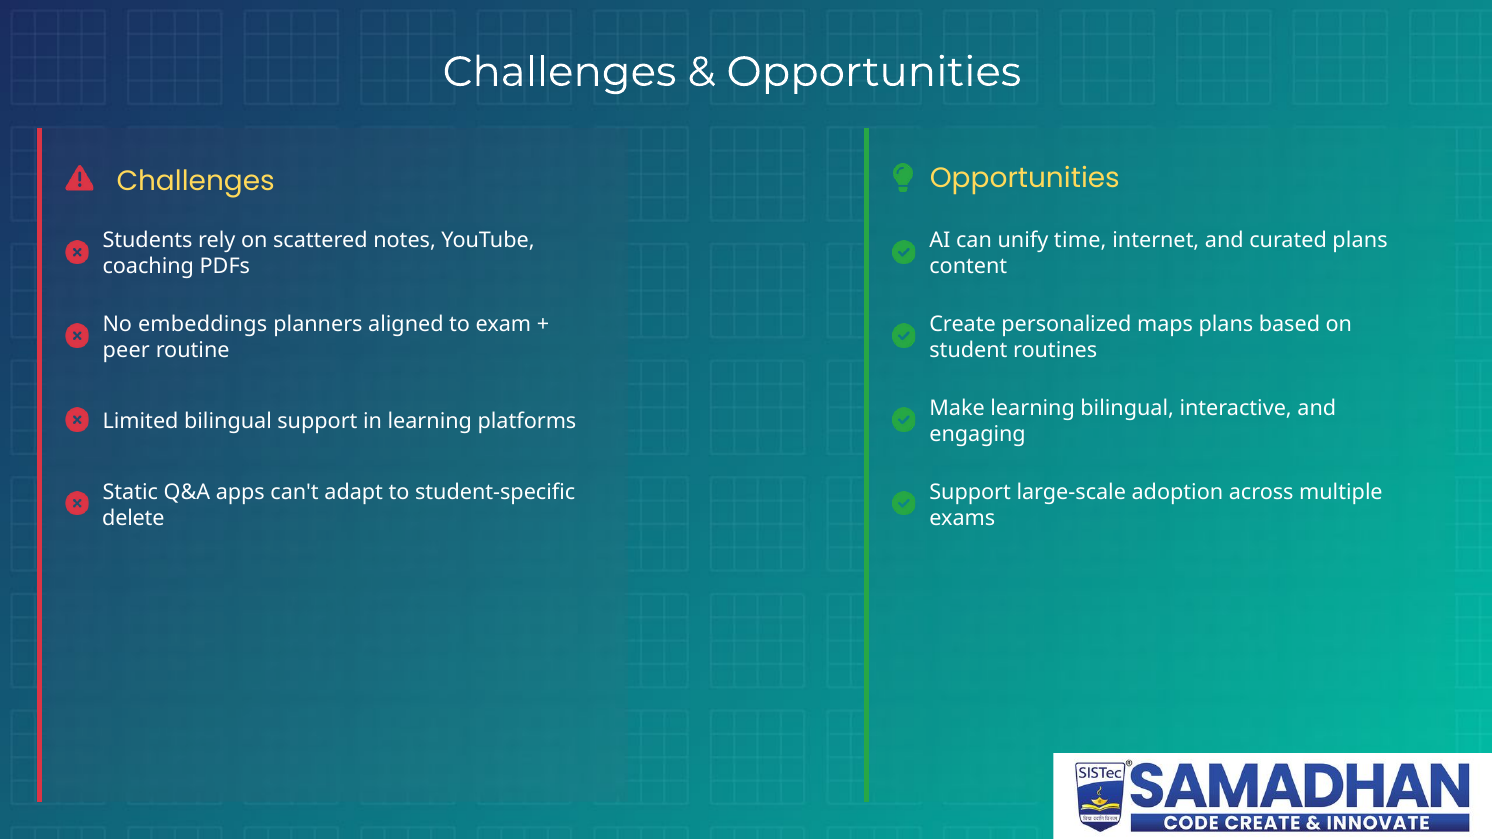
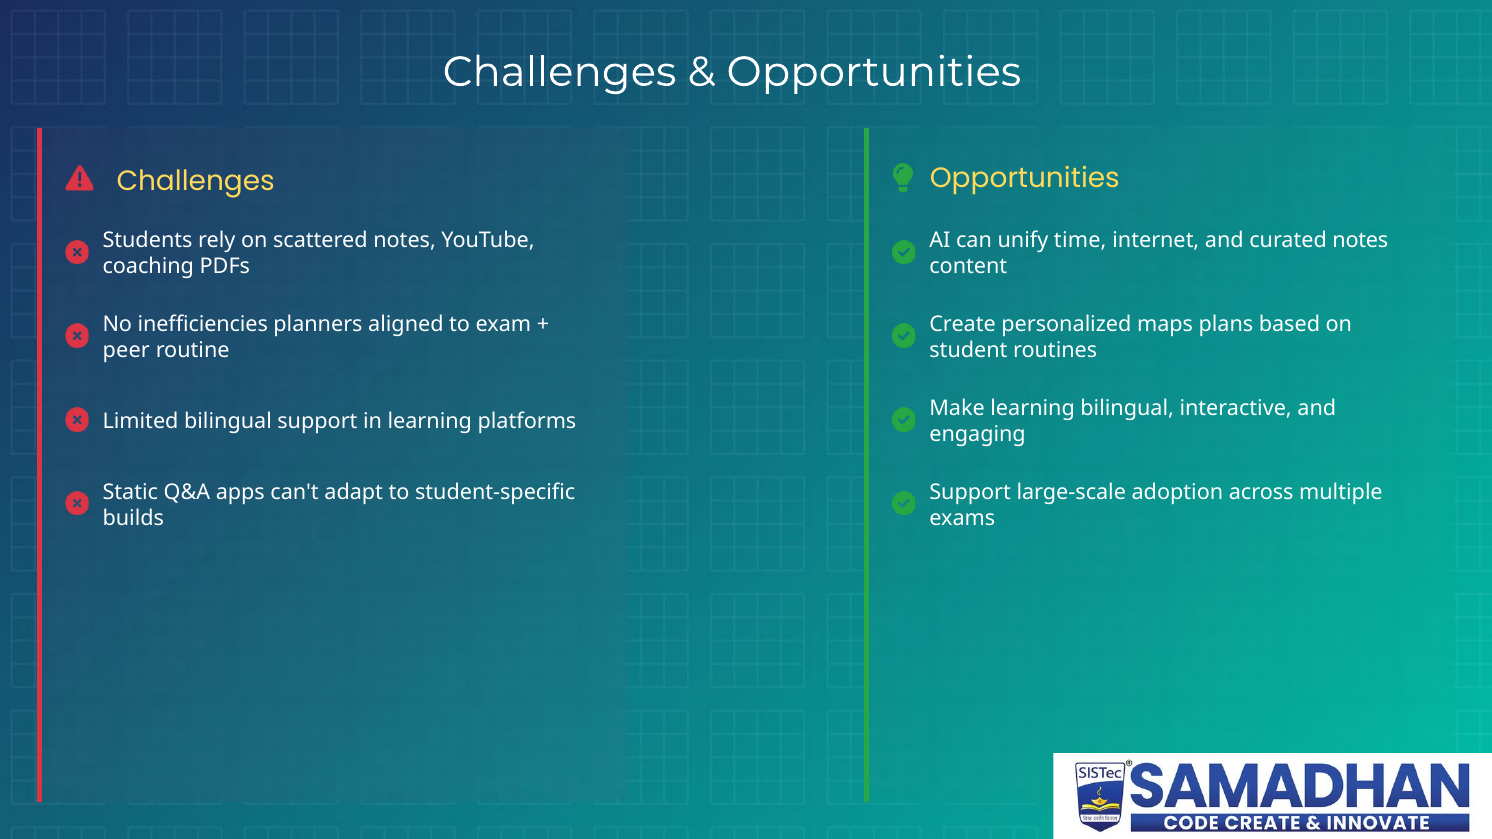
curated plans: plans -> notes (1360, 240)
embeddings: embeddings -> inefficiencies (203, 324)
delete: delete -> builds (133, 518)
